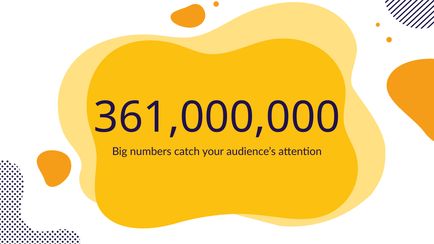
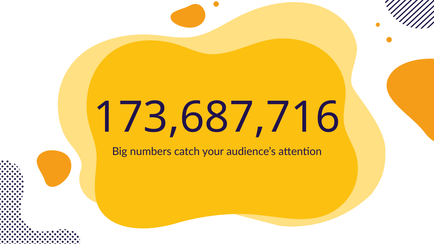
361,000,000: 361,000,000 -> 173,687,716 (217, 117)
